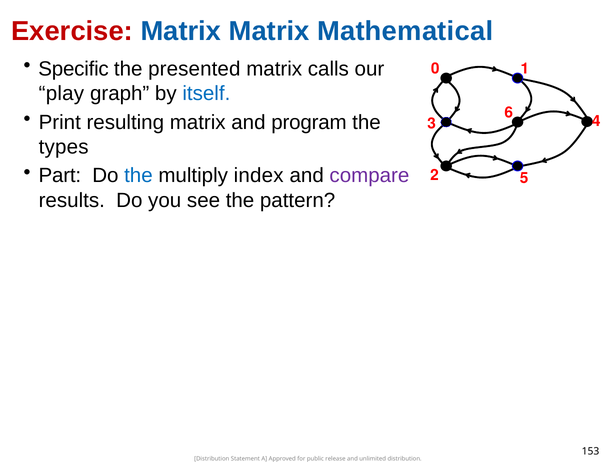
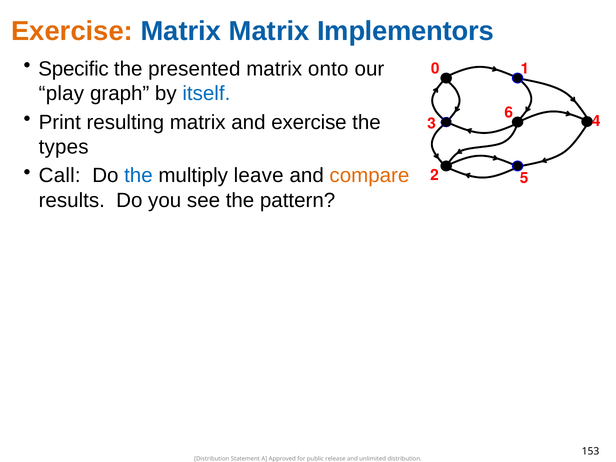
Exercise colour: red -> orange (72, 31)
Mathematical: Mathematical -> Implementors (405, 31)
calls: calls -> onto (328, 69)
and program: program -> exercise (309, 122)
Part: Part -> Call (60, 176)
index: index -> leave (259, 176)
compare colour: purple -> orange (369, 176)
